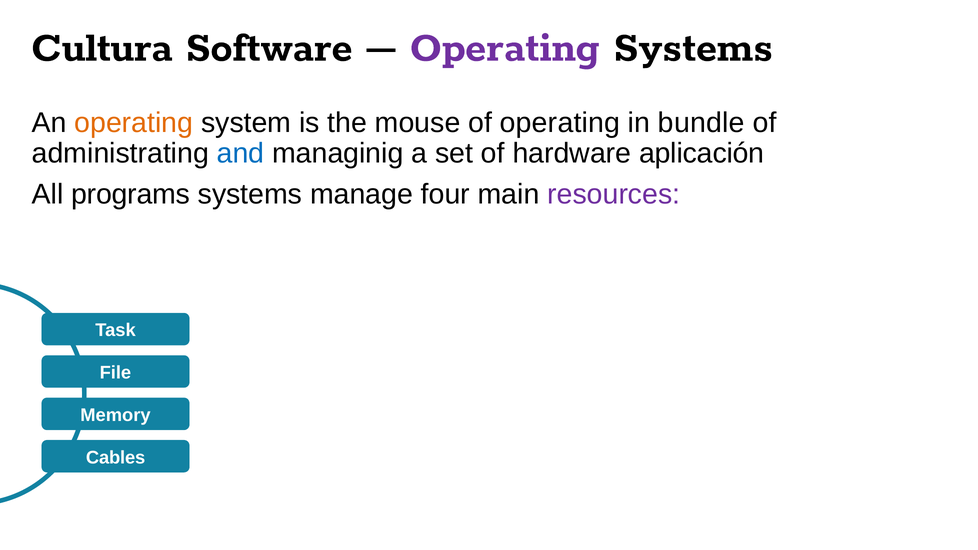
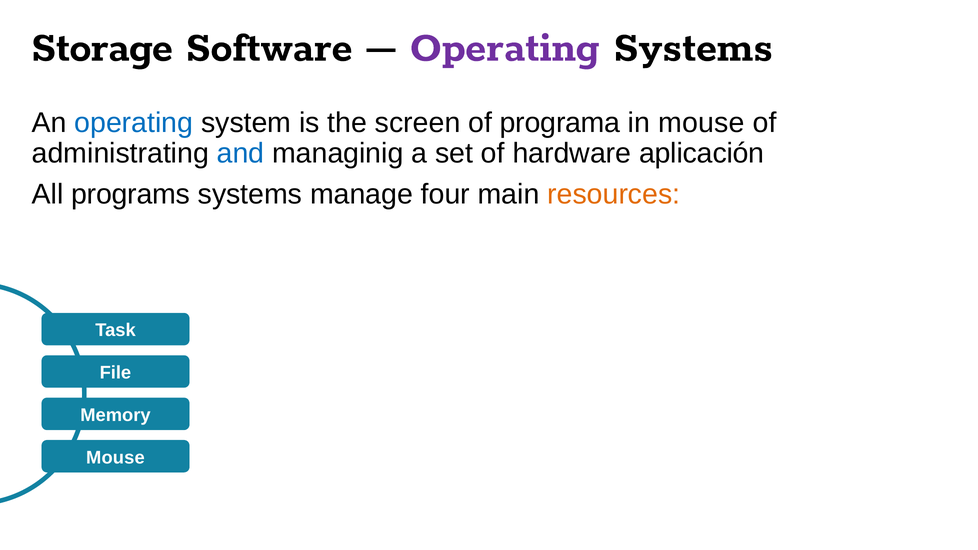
Cultura: Cultura -> Storage (102, 46)
operating colour: orange -> blue (134, 123)
mouse: mouse -> screen (418, 123)
of operating: operating -> programa (560, 123)
in bundle: bundle -> mouse (701, 123)
resources colour: purple -> orange (614, 194)
Cables: Cables -> Mouse (115, 458)
